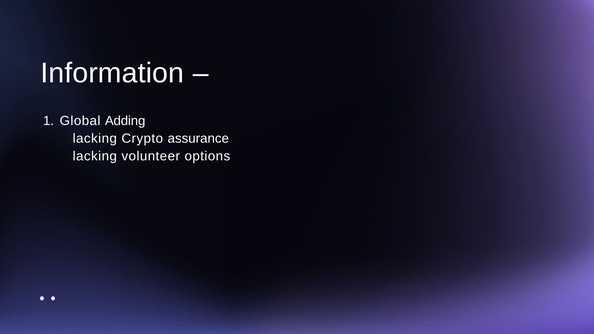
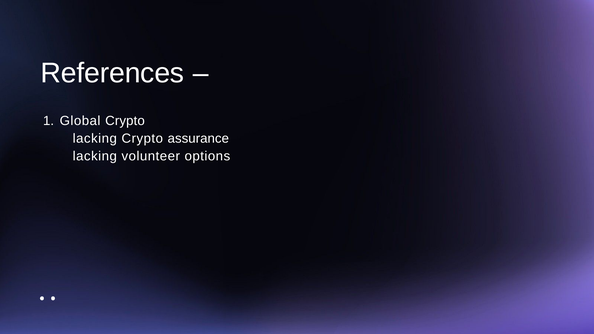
Information: Information -> References (112, 73)
Global Adding: Adding -> Crypto (125, 121)
